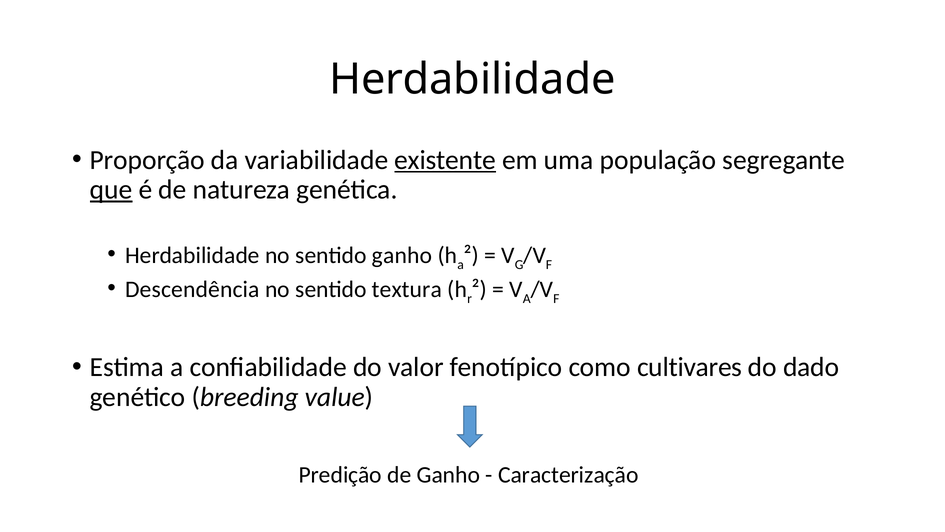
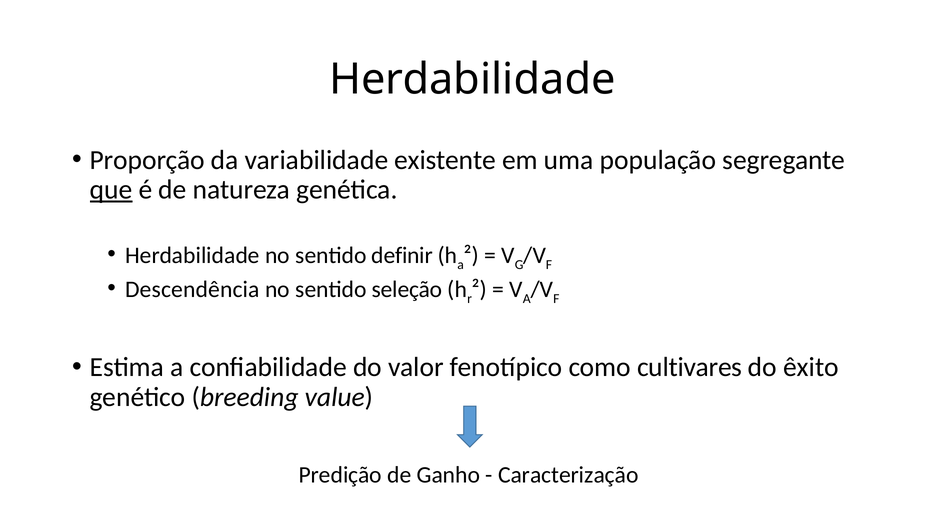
existente underline: present -> none (445, 160)
sentido ganho: ganho -> definir (402, 255)
textura: textura -> seleção (407, 289)
dado: dado -> êxito (811, 367)
